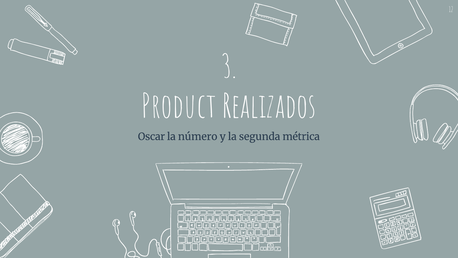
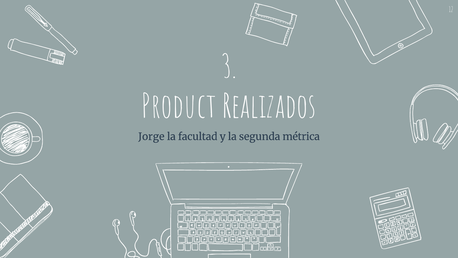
Oscar: Oscar -> Jorge (151, 136)
número: número -> facultad (198, 136)
